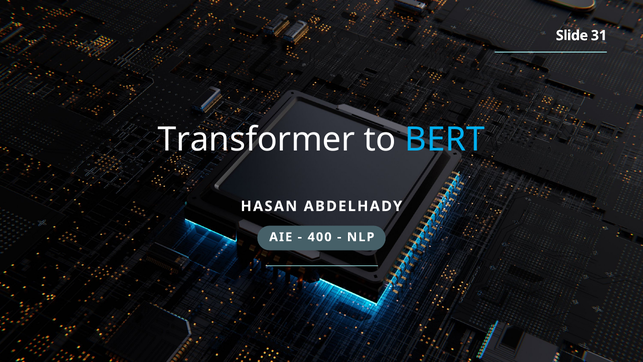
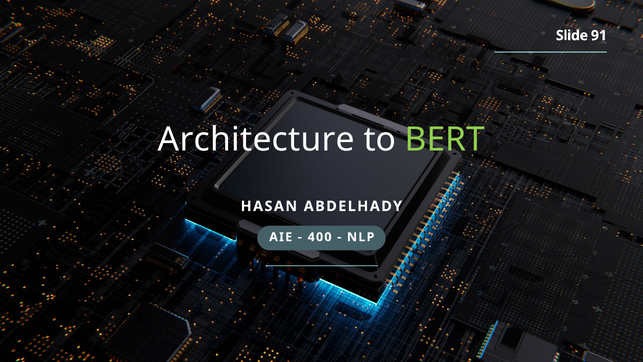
31: 31 -> 91 (599, 35)
Transformer: Transformer -> Architecture (256, 139)
BERT colour: light blue -> light green (445, 139)
